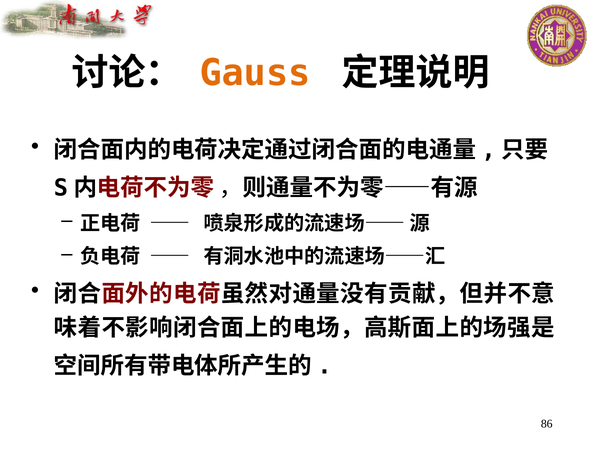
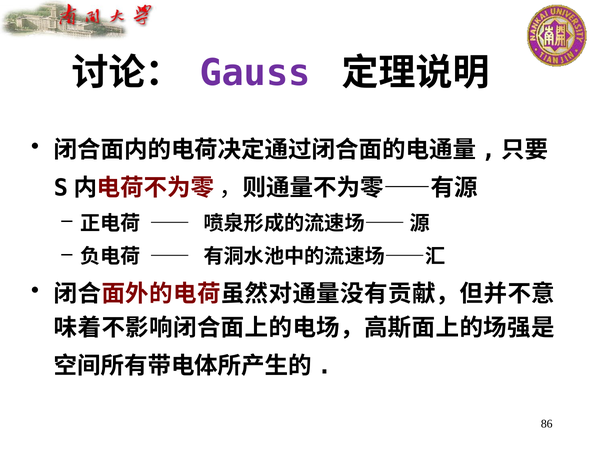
Gauss colour: orange -> purple (255, 73)
